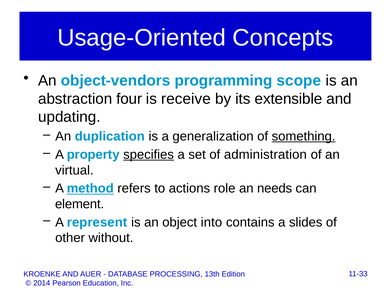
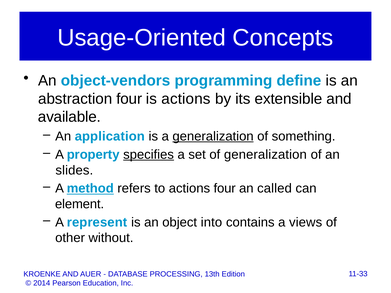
scope: scope -> define (299, 81)
is receive: receive -> actions (186, 99)
updating: updating -> available (69, 117)
duplication: duplication -> application (110, 136)
generalization underline: none -> present (213, 136)
something underline: present -> none (304, 136)
of administration: administration -> generalization (265, 155)
virtual: virtual -> slides (74, 170)
actions role: role -> four (225, 189)
needs: needs -> called (274, 189)
slides: slides -> views (306, 222)
